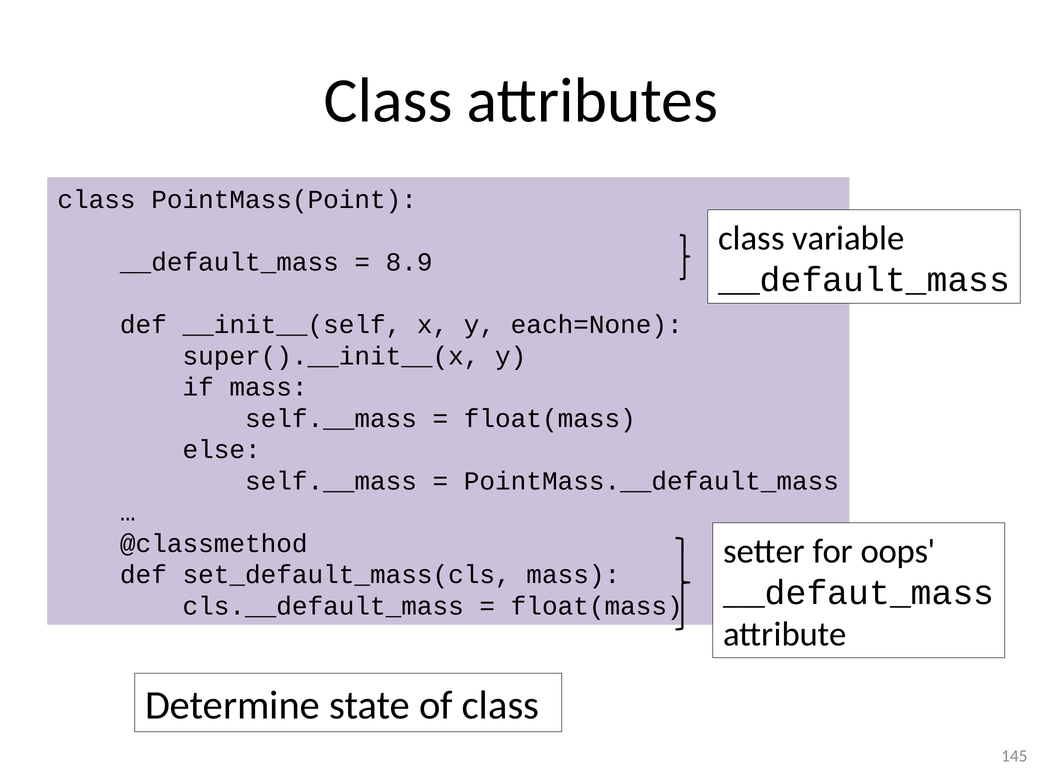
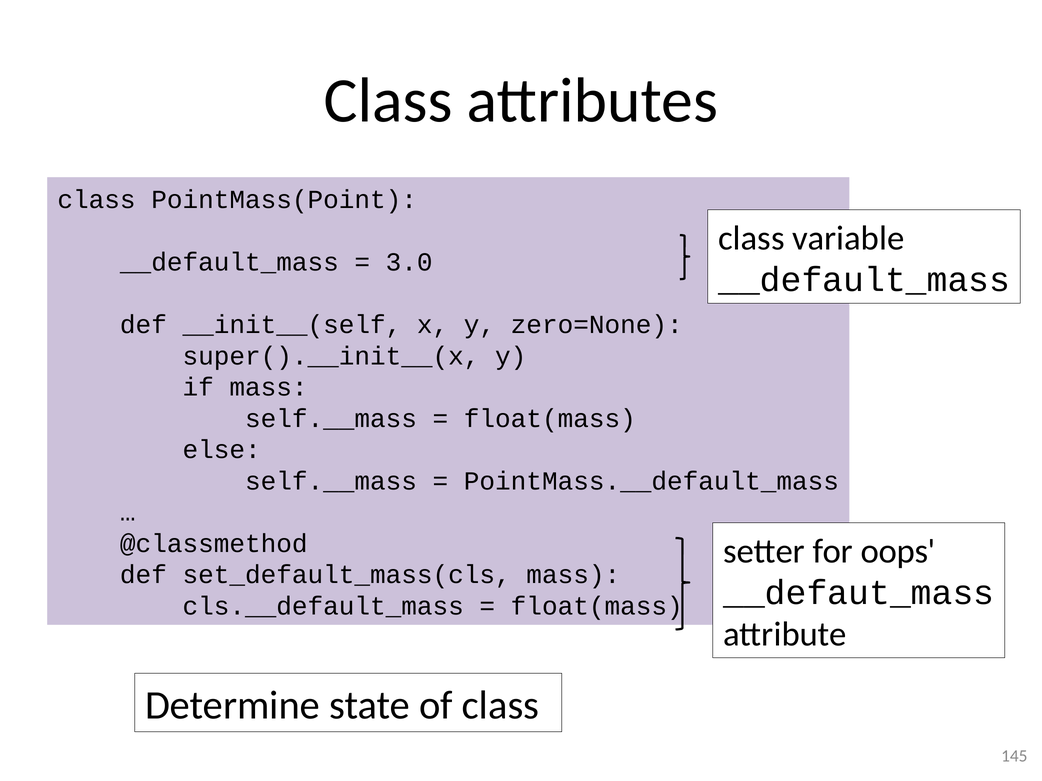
8.9: 8.9 -> 3.0 (409, 262)
each=None: each=None -> zero=None (597, 325)
